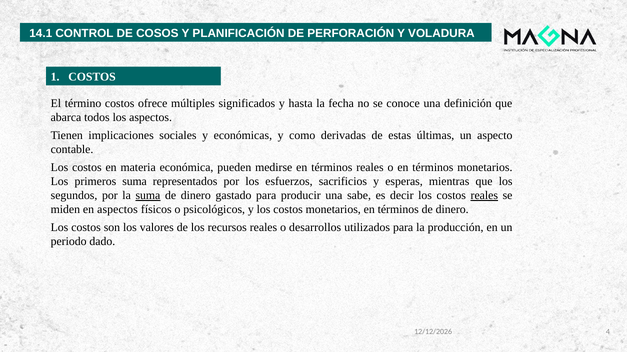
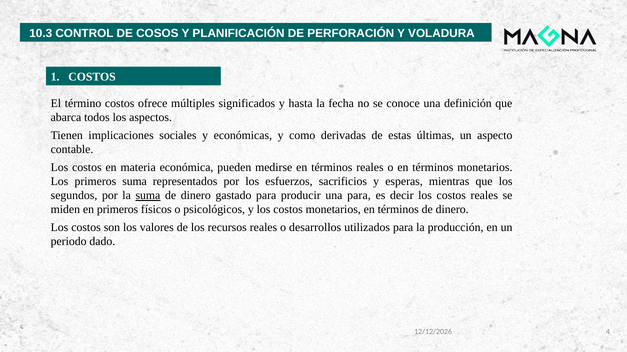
14.1: 14.1 -> 10.3 (41, 33)
una sabe: sabe -> para (359, 196)
reales underline: present -> none (484, 196)
en aspectos: aspectos -> primeros (118, 210)
